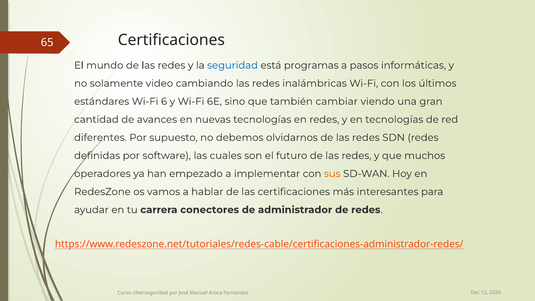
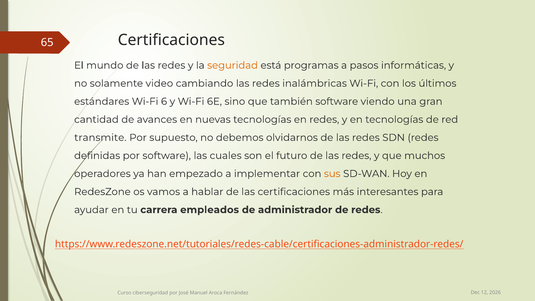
seguridad colour: blue -> orange (233, 65)
también cambiar: cambiar -> software (337, 101)
diferentes: diferentes -> transmite (100, 138)
conectores: conectores -> empleados (210, 210)
